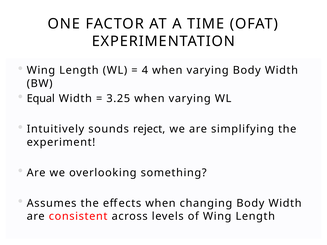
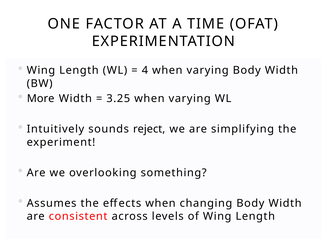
Equal: Equal -> More (41, 99)
